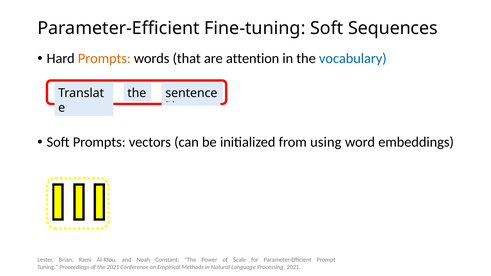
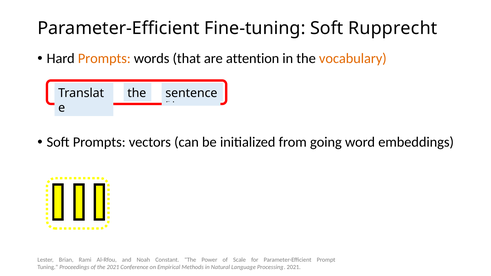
Sequences: Sequences -> Rupprecht (393, 28)
vocabulary colour: blue -> orange (353, 59)
using: using -> going (326, 142)
